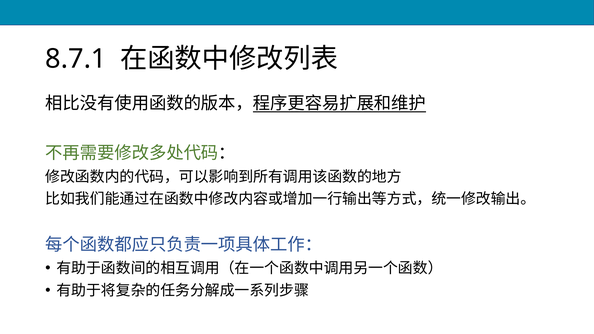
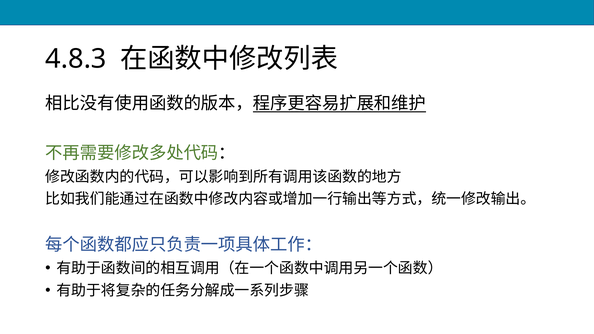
8.7.1: 8.7.1 -> 4.8.3 (76, 59)
